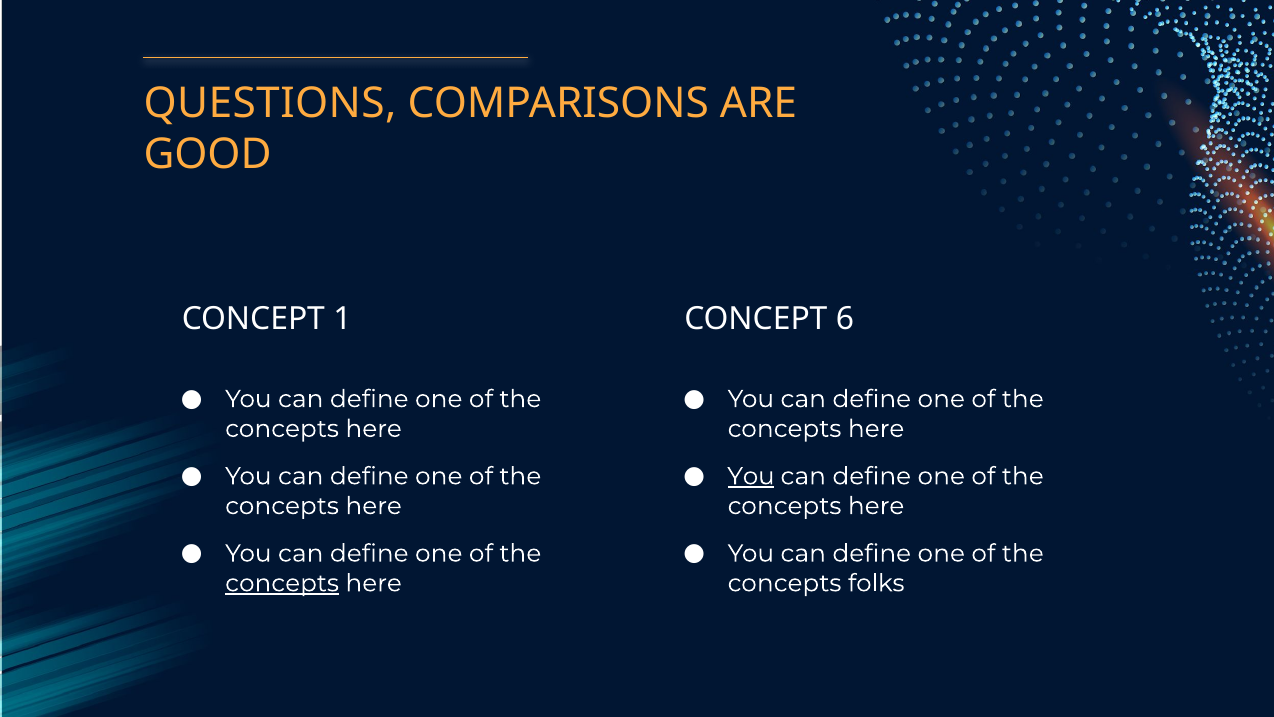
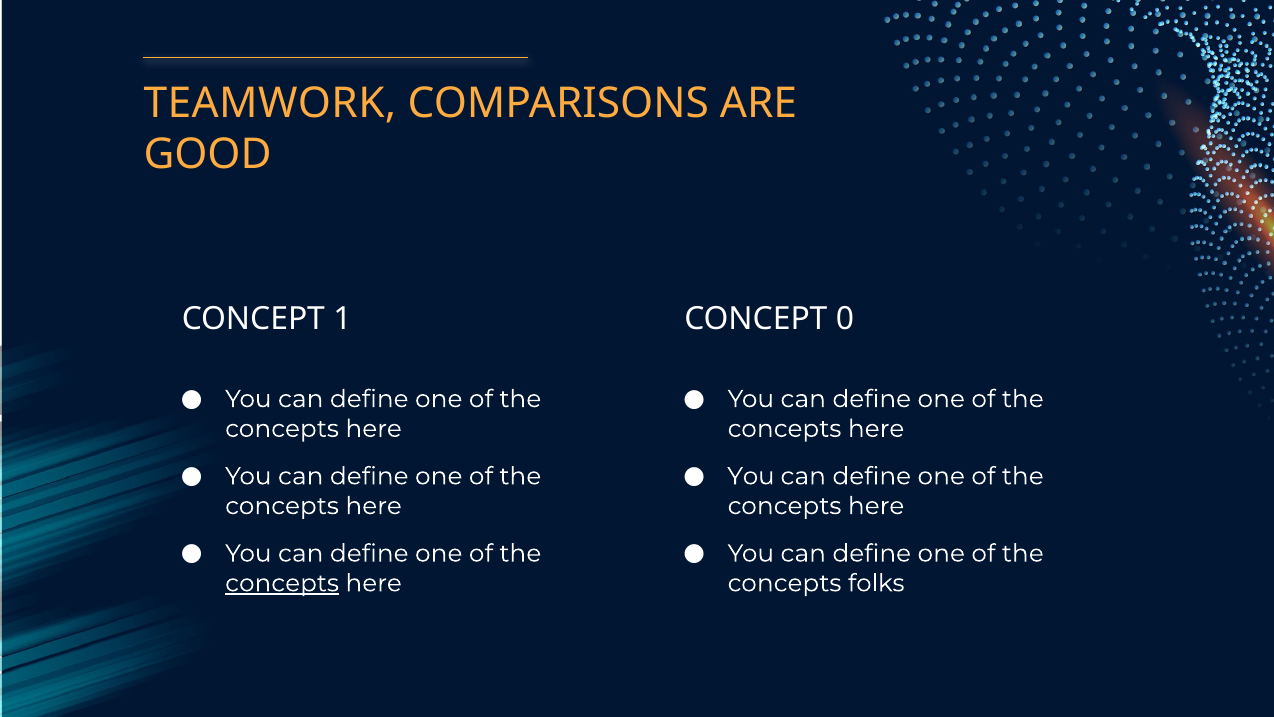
QUESTIONS: QUESTIONS -> TEAMWORK (270, 103)
6: 6 -> 0 (845, 319)
You underline: present -> none (751, 476)
